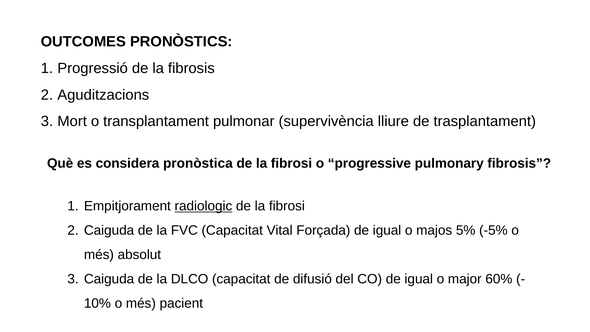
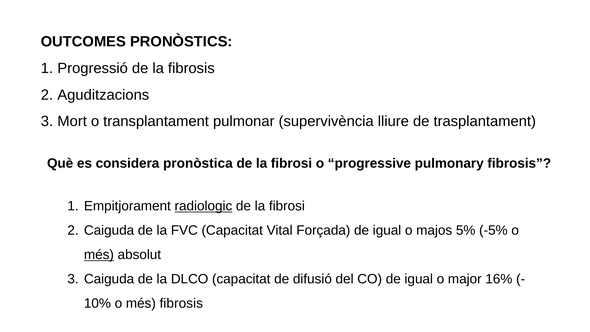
més underline: none -> present (99, 255)
60%: 60% -> 16% (499, 279)
més pacient: pacient -> fibrosis (181, 303)
